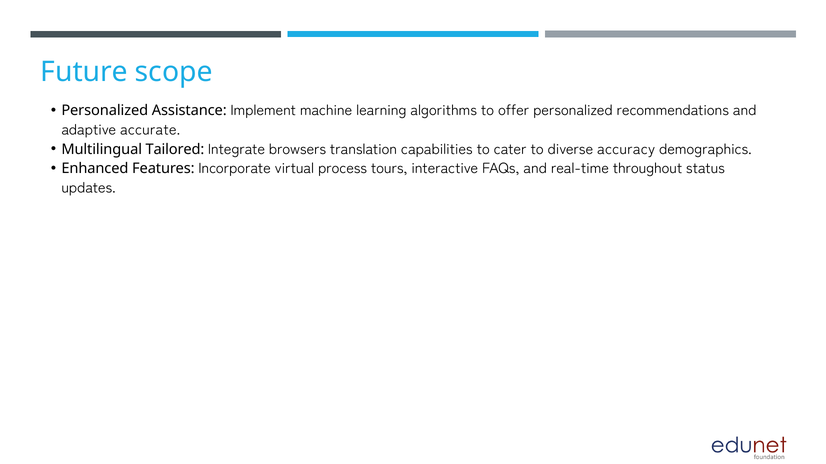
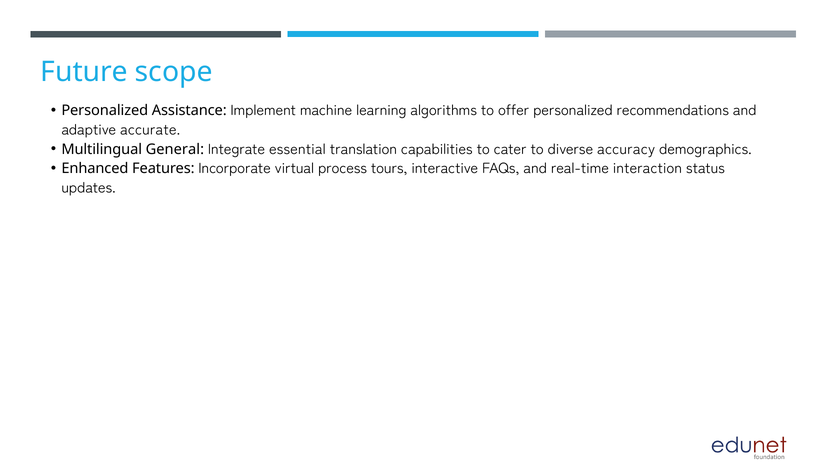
Tailored: Tailored -> General (175, 149)
browsers: browsers -> essential (297, 149)
throughout: throughout -> interaction (647, 169)
